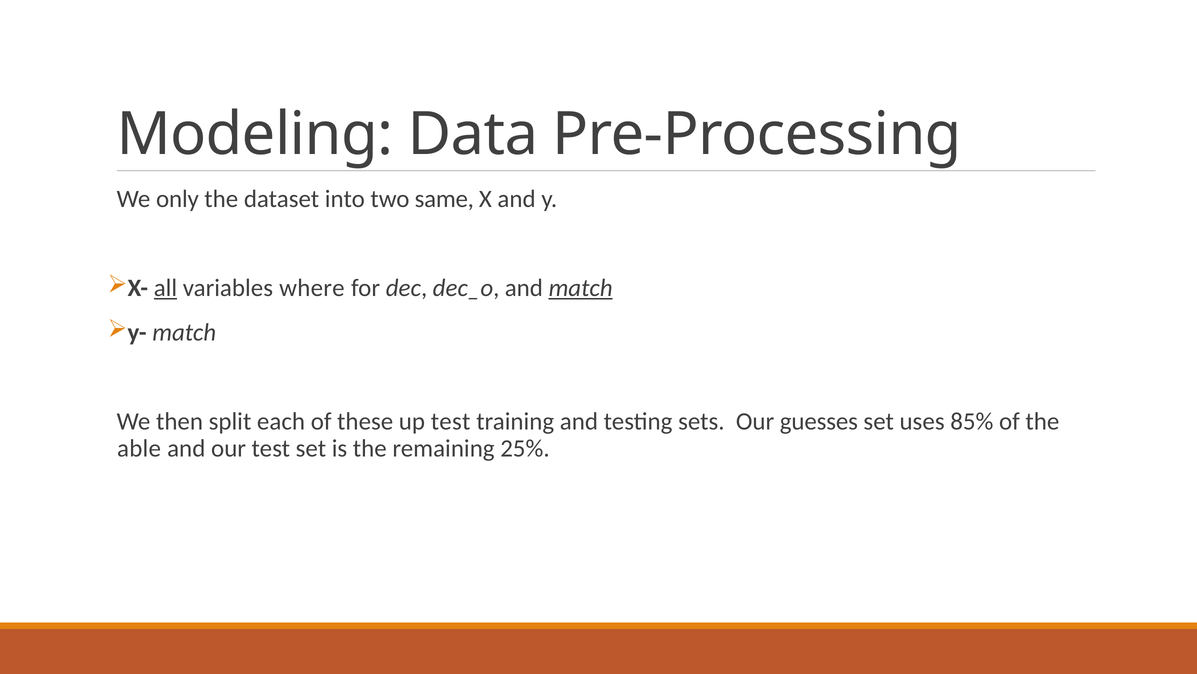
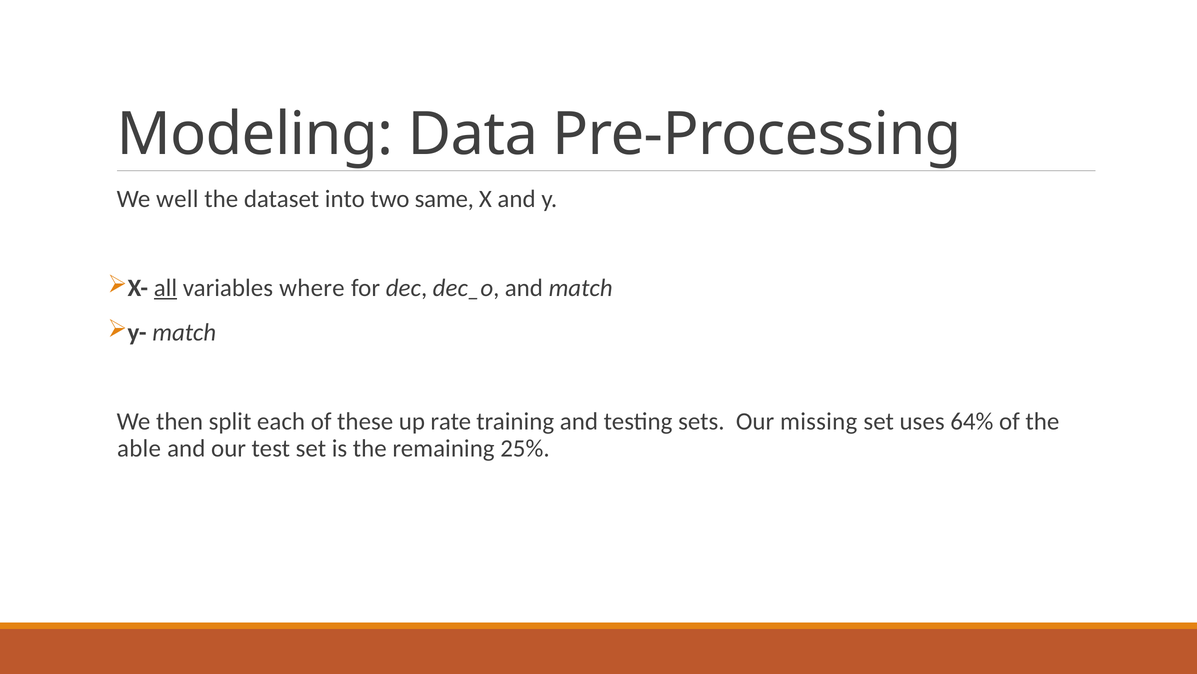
only: only -> well (177, 199)
match underline: present -> none (581, 288)
up test: test -> rate (451, 421)
guesses: guesses -> missing (819, 421)
85%: 85% -> 64% (972, 421)
